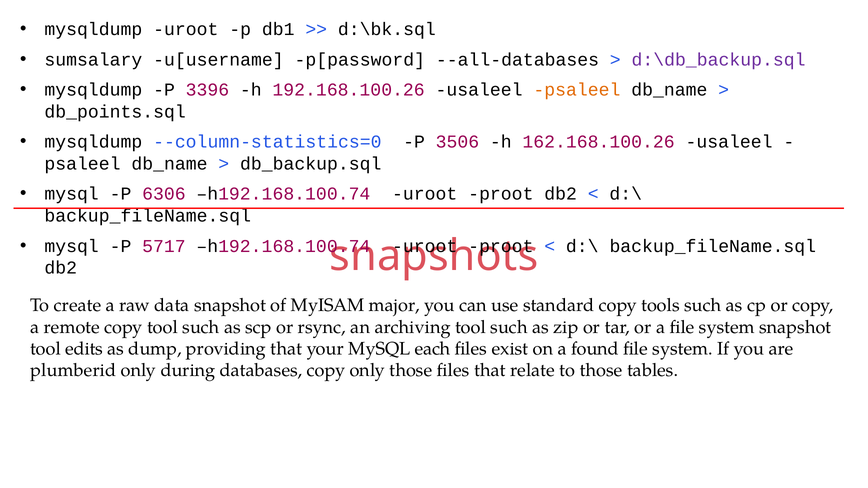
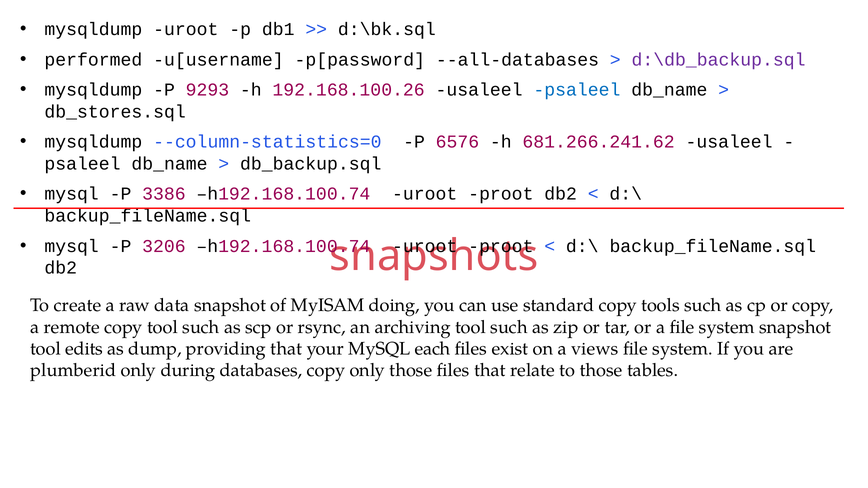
sumsalary: sumsalary -> performed (93, 60)
3396: 3396 -> 9293 (207, 90)
psaleel colour: orange -> blue (577, 90)
db_points.sql: db_points.sql -> db_stores.sql (115, 112)
3506: 3506 -> 6576 (457, 142)
162.168.100.26: 162.168.100.26 -> 681.266.241.62 (599, 142)
6306: 6306 -> 3386 (164, 194)
5717: 5717 -> 3206 (164, 246)
major: major -> doing (394, 306)
found: found -> views (595, 349)
